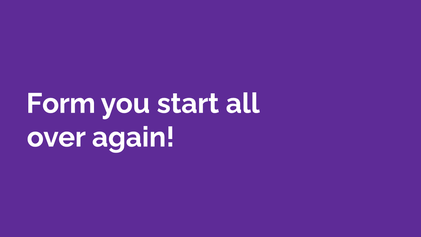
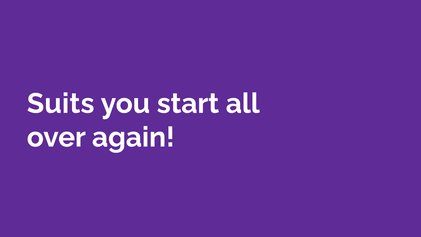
Form: Form -> Suits (61, 103)
